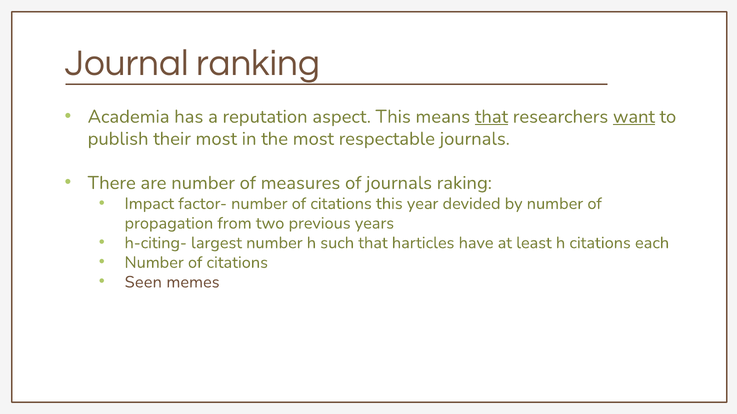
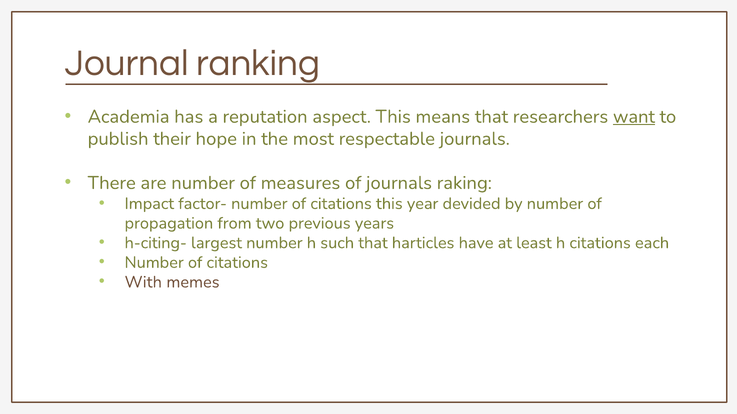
that underline: present -> none (491, 117)
their most: most -> hope (216, 139)
Seen: Seen -> With (143, 282)
